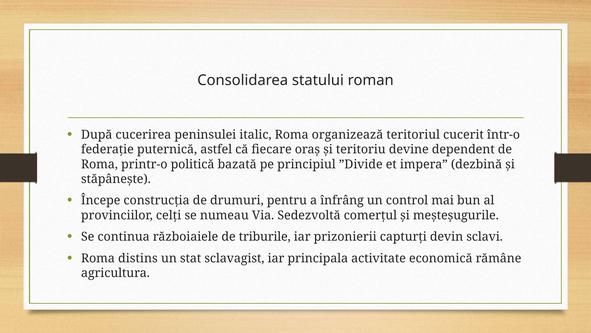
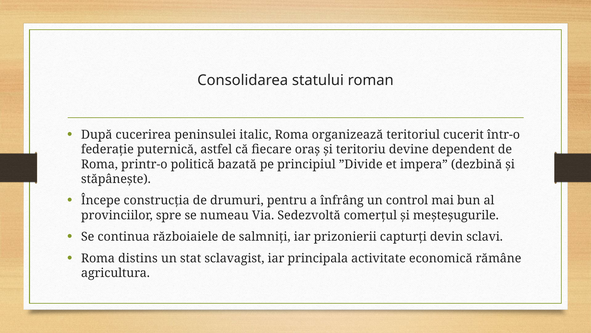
celți: celți -> spre (169, 215)
triburile: triburile -> salmniți (265, 236)
